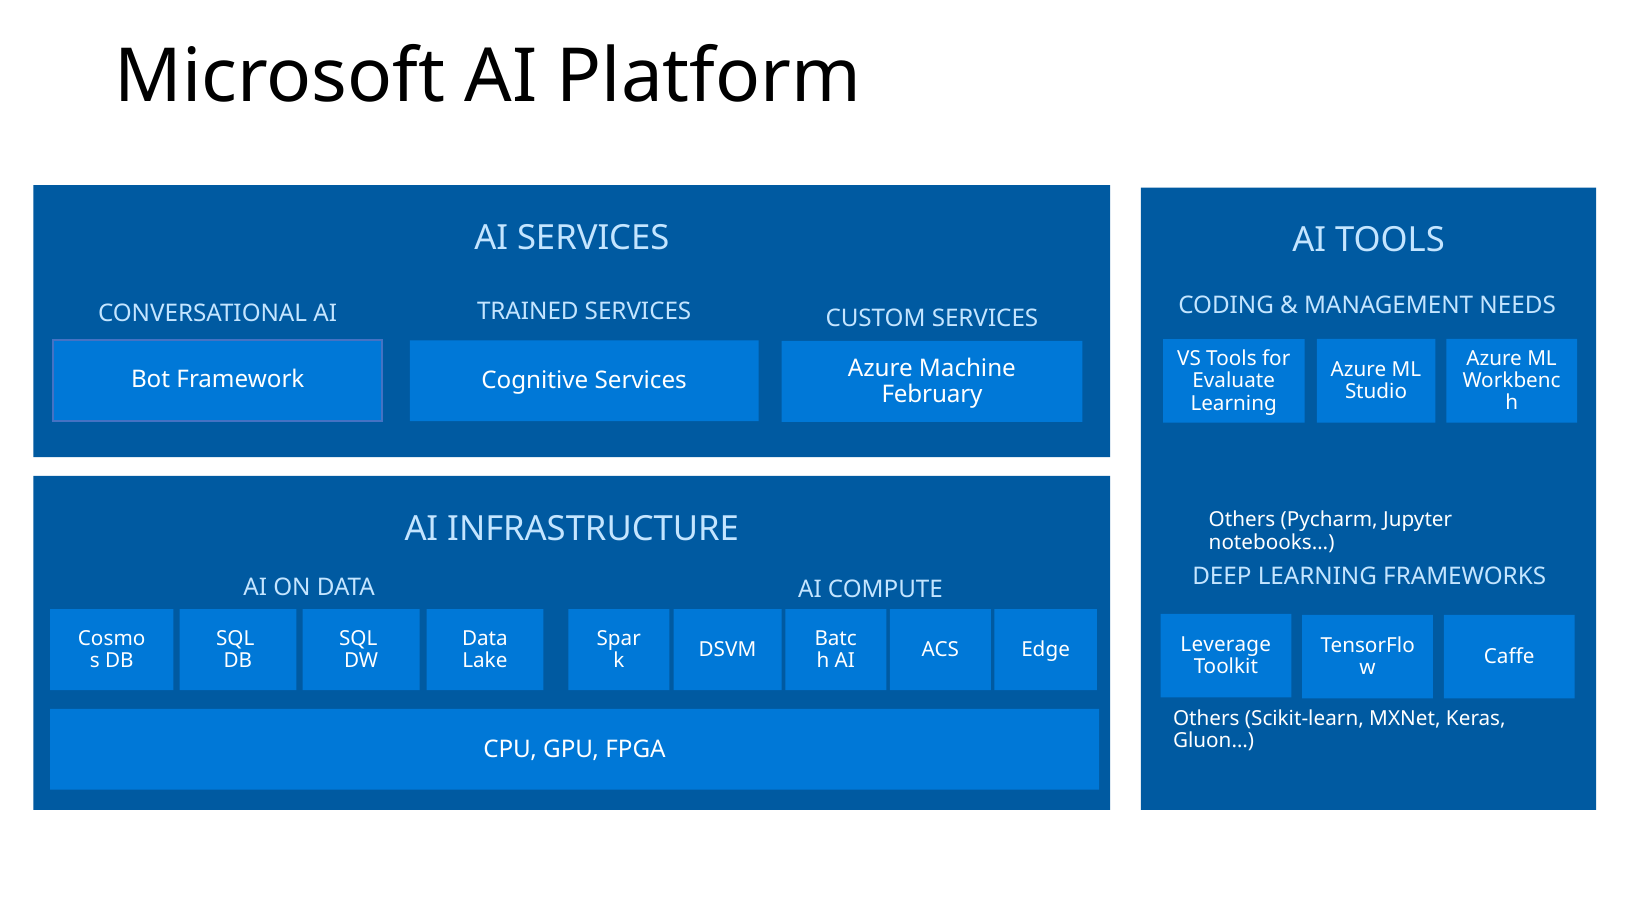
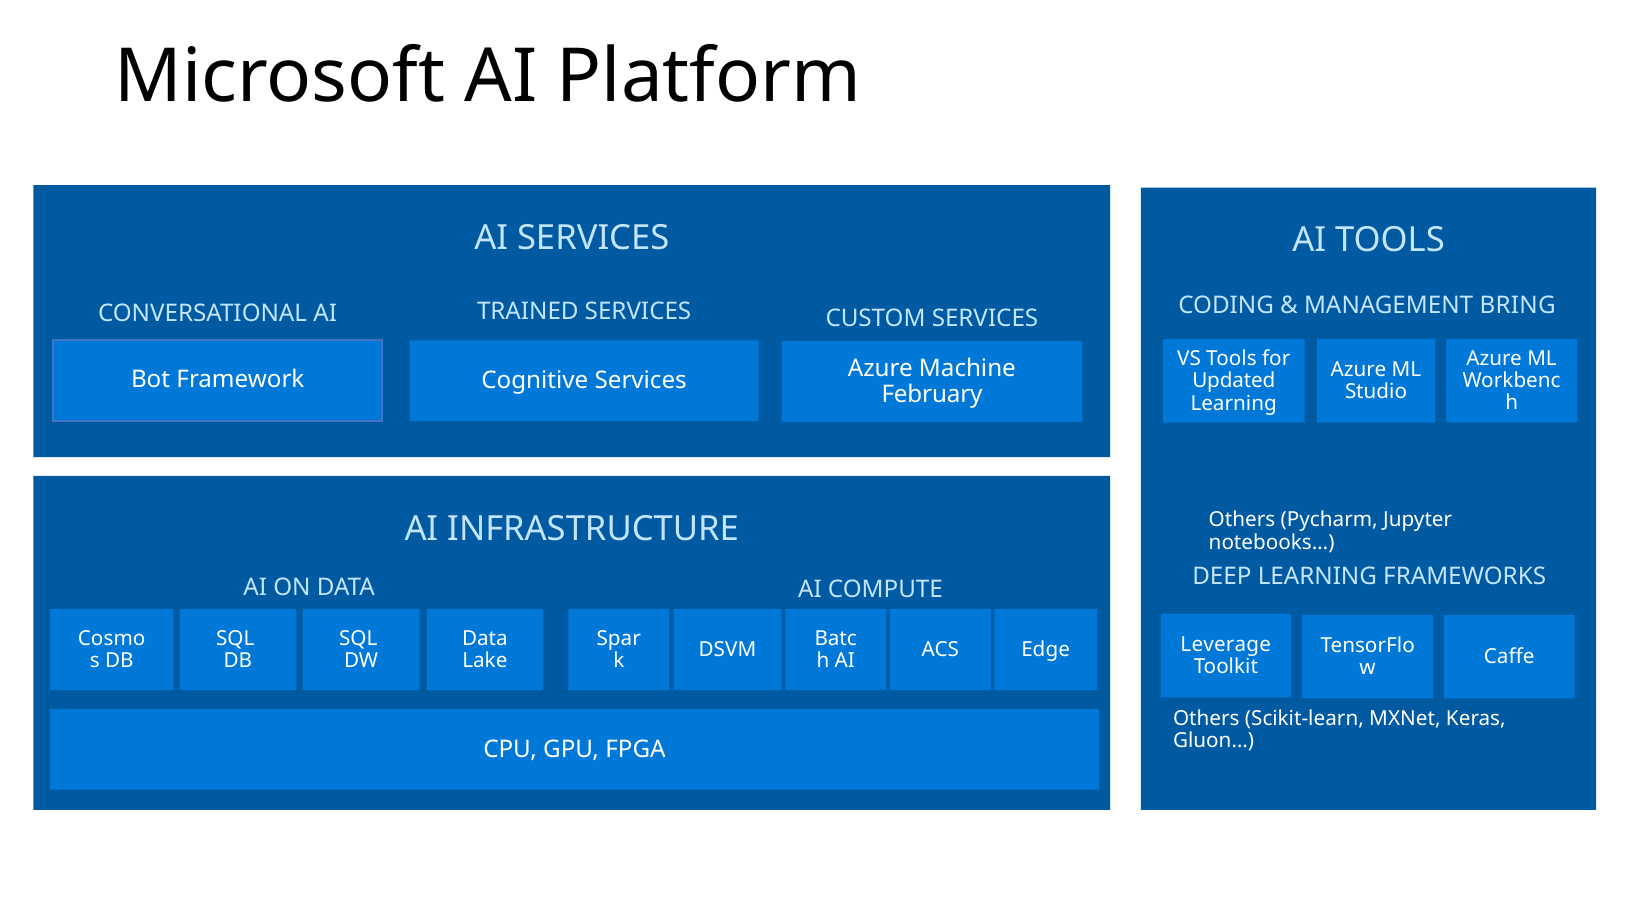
NEEDS: NEEDS -> BRING (1518, 306)
Evaluate: Evaluate -> Updated (1234, 381)
